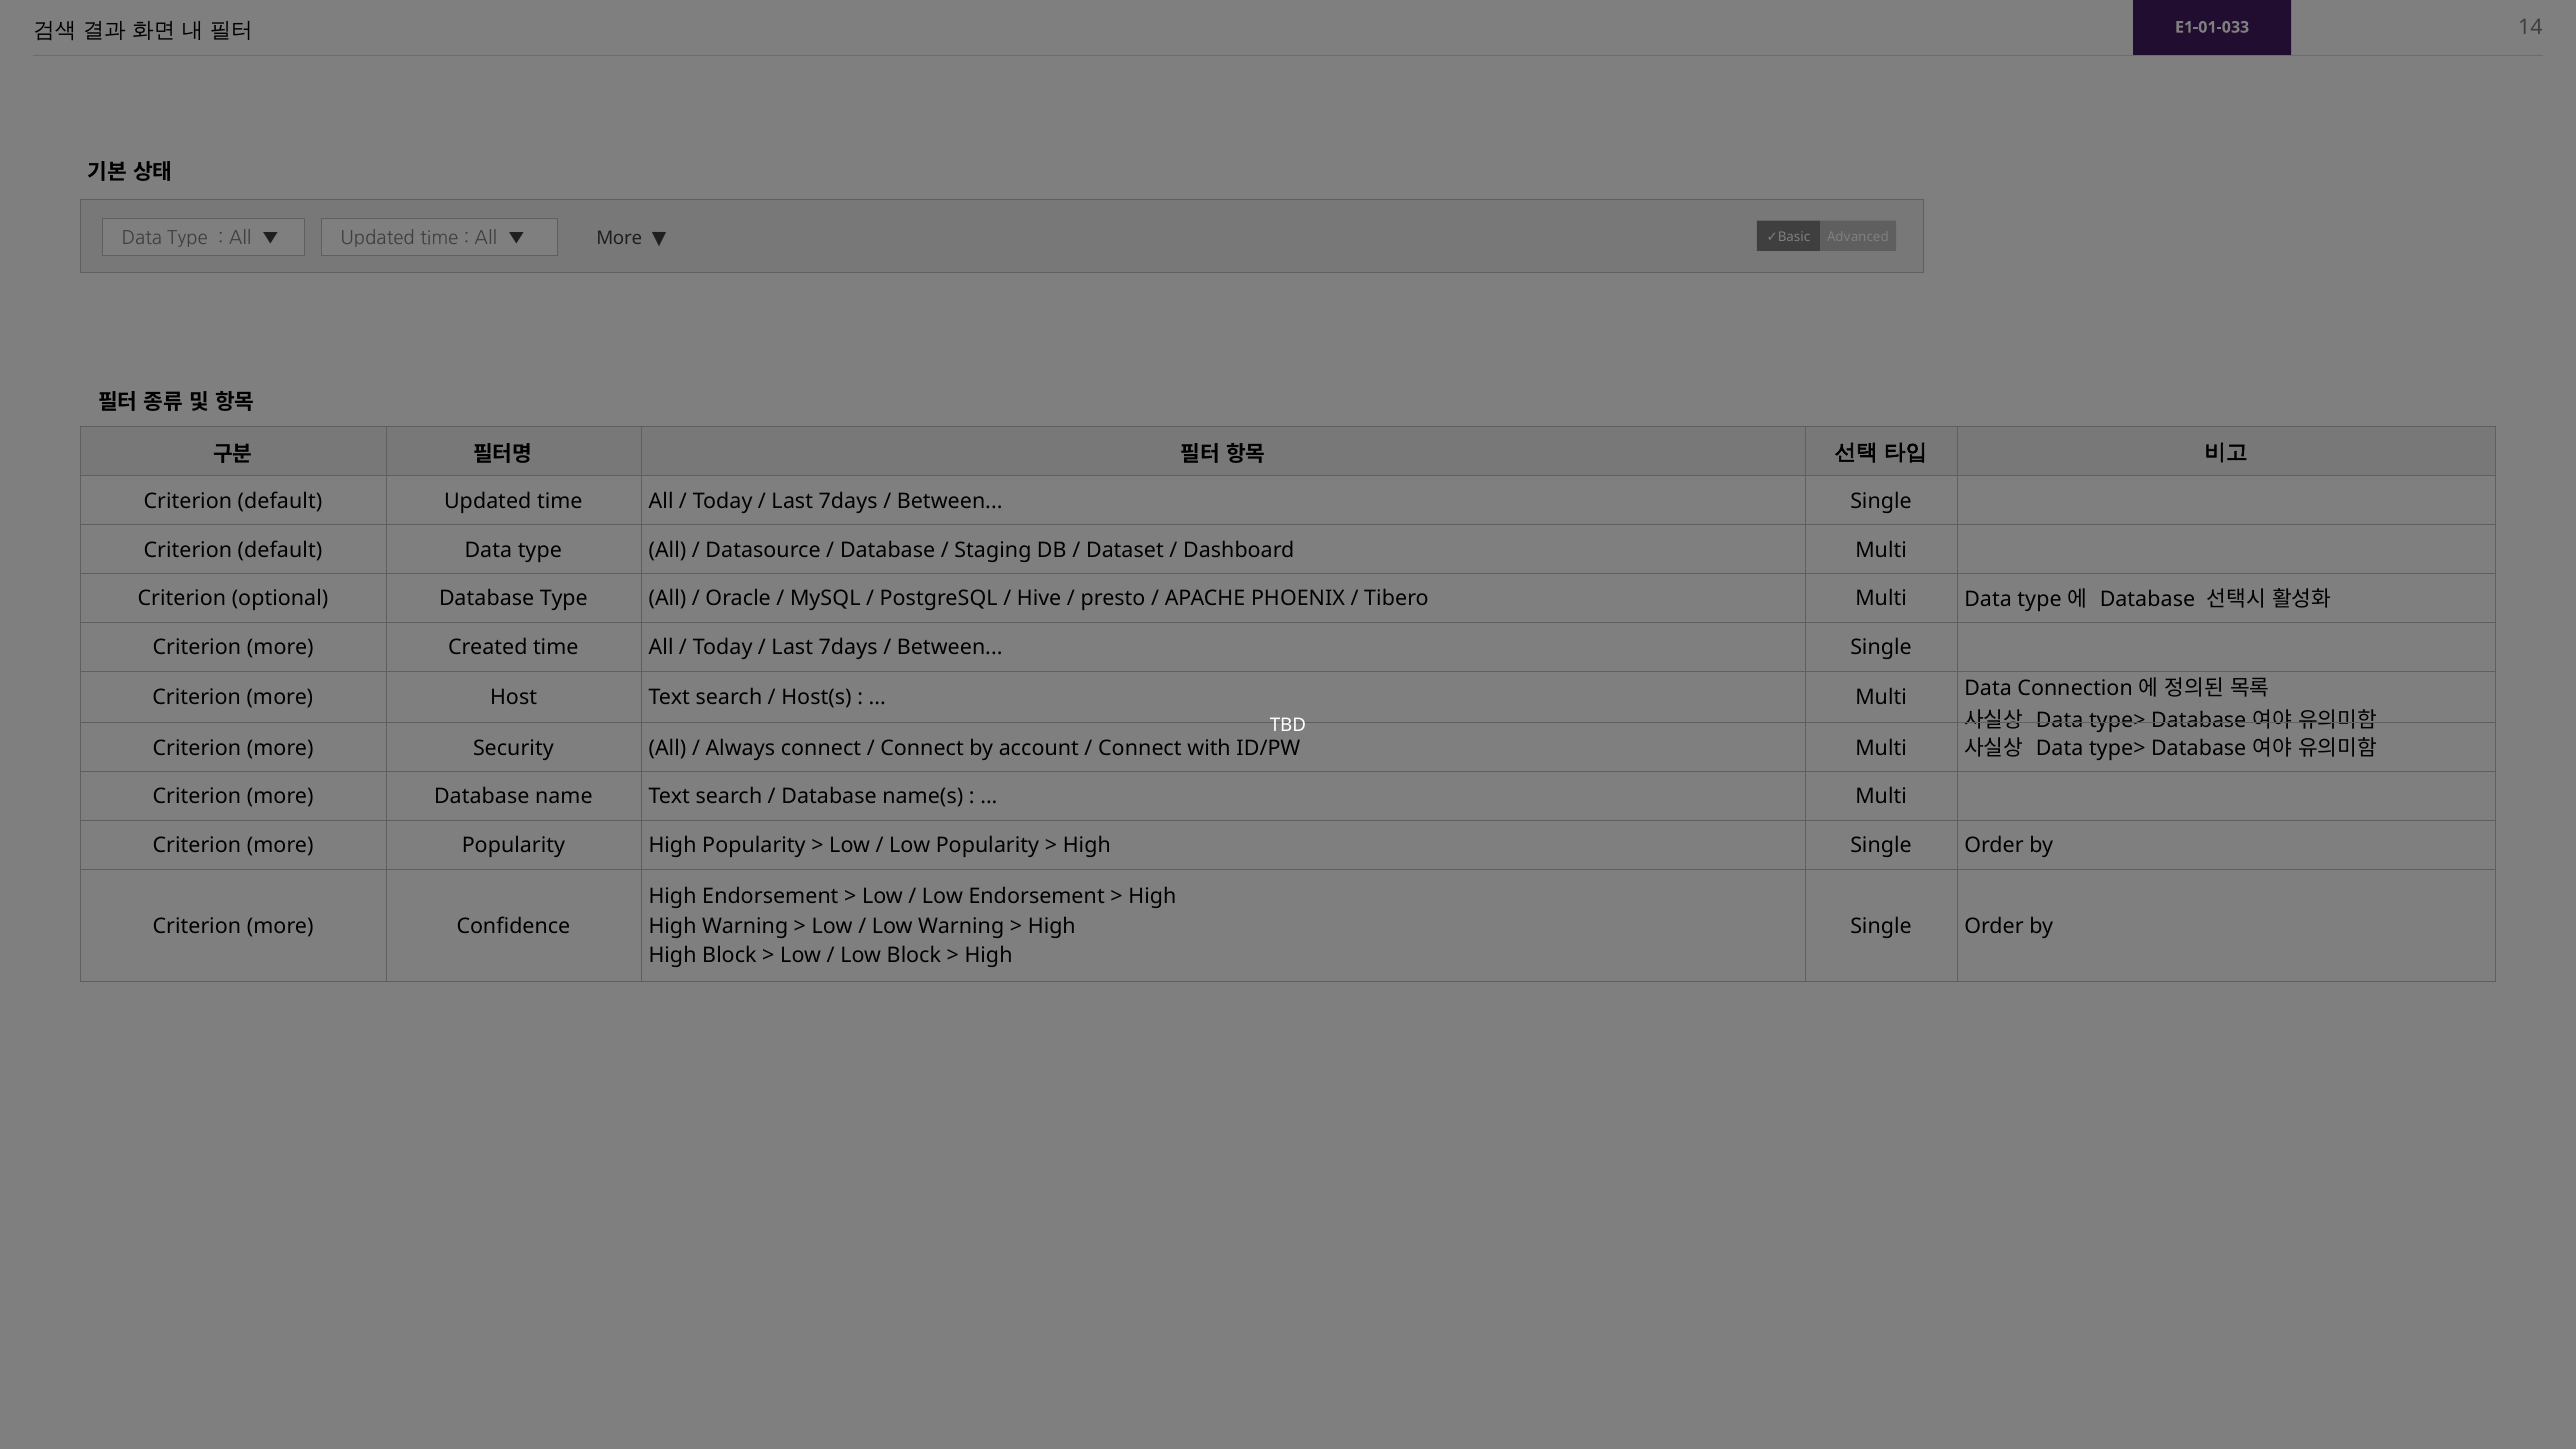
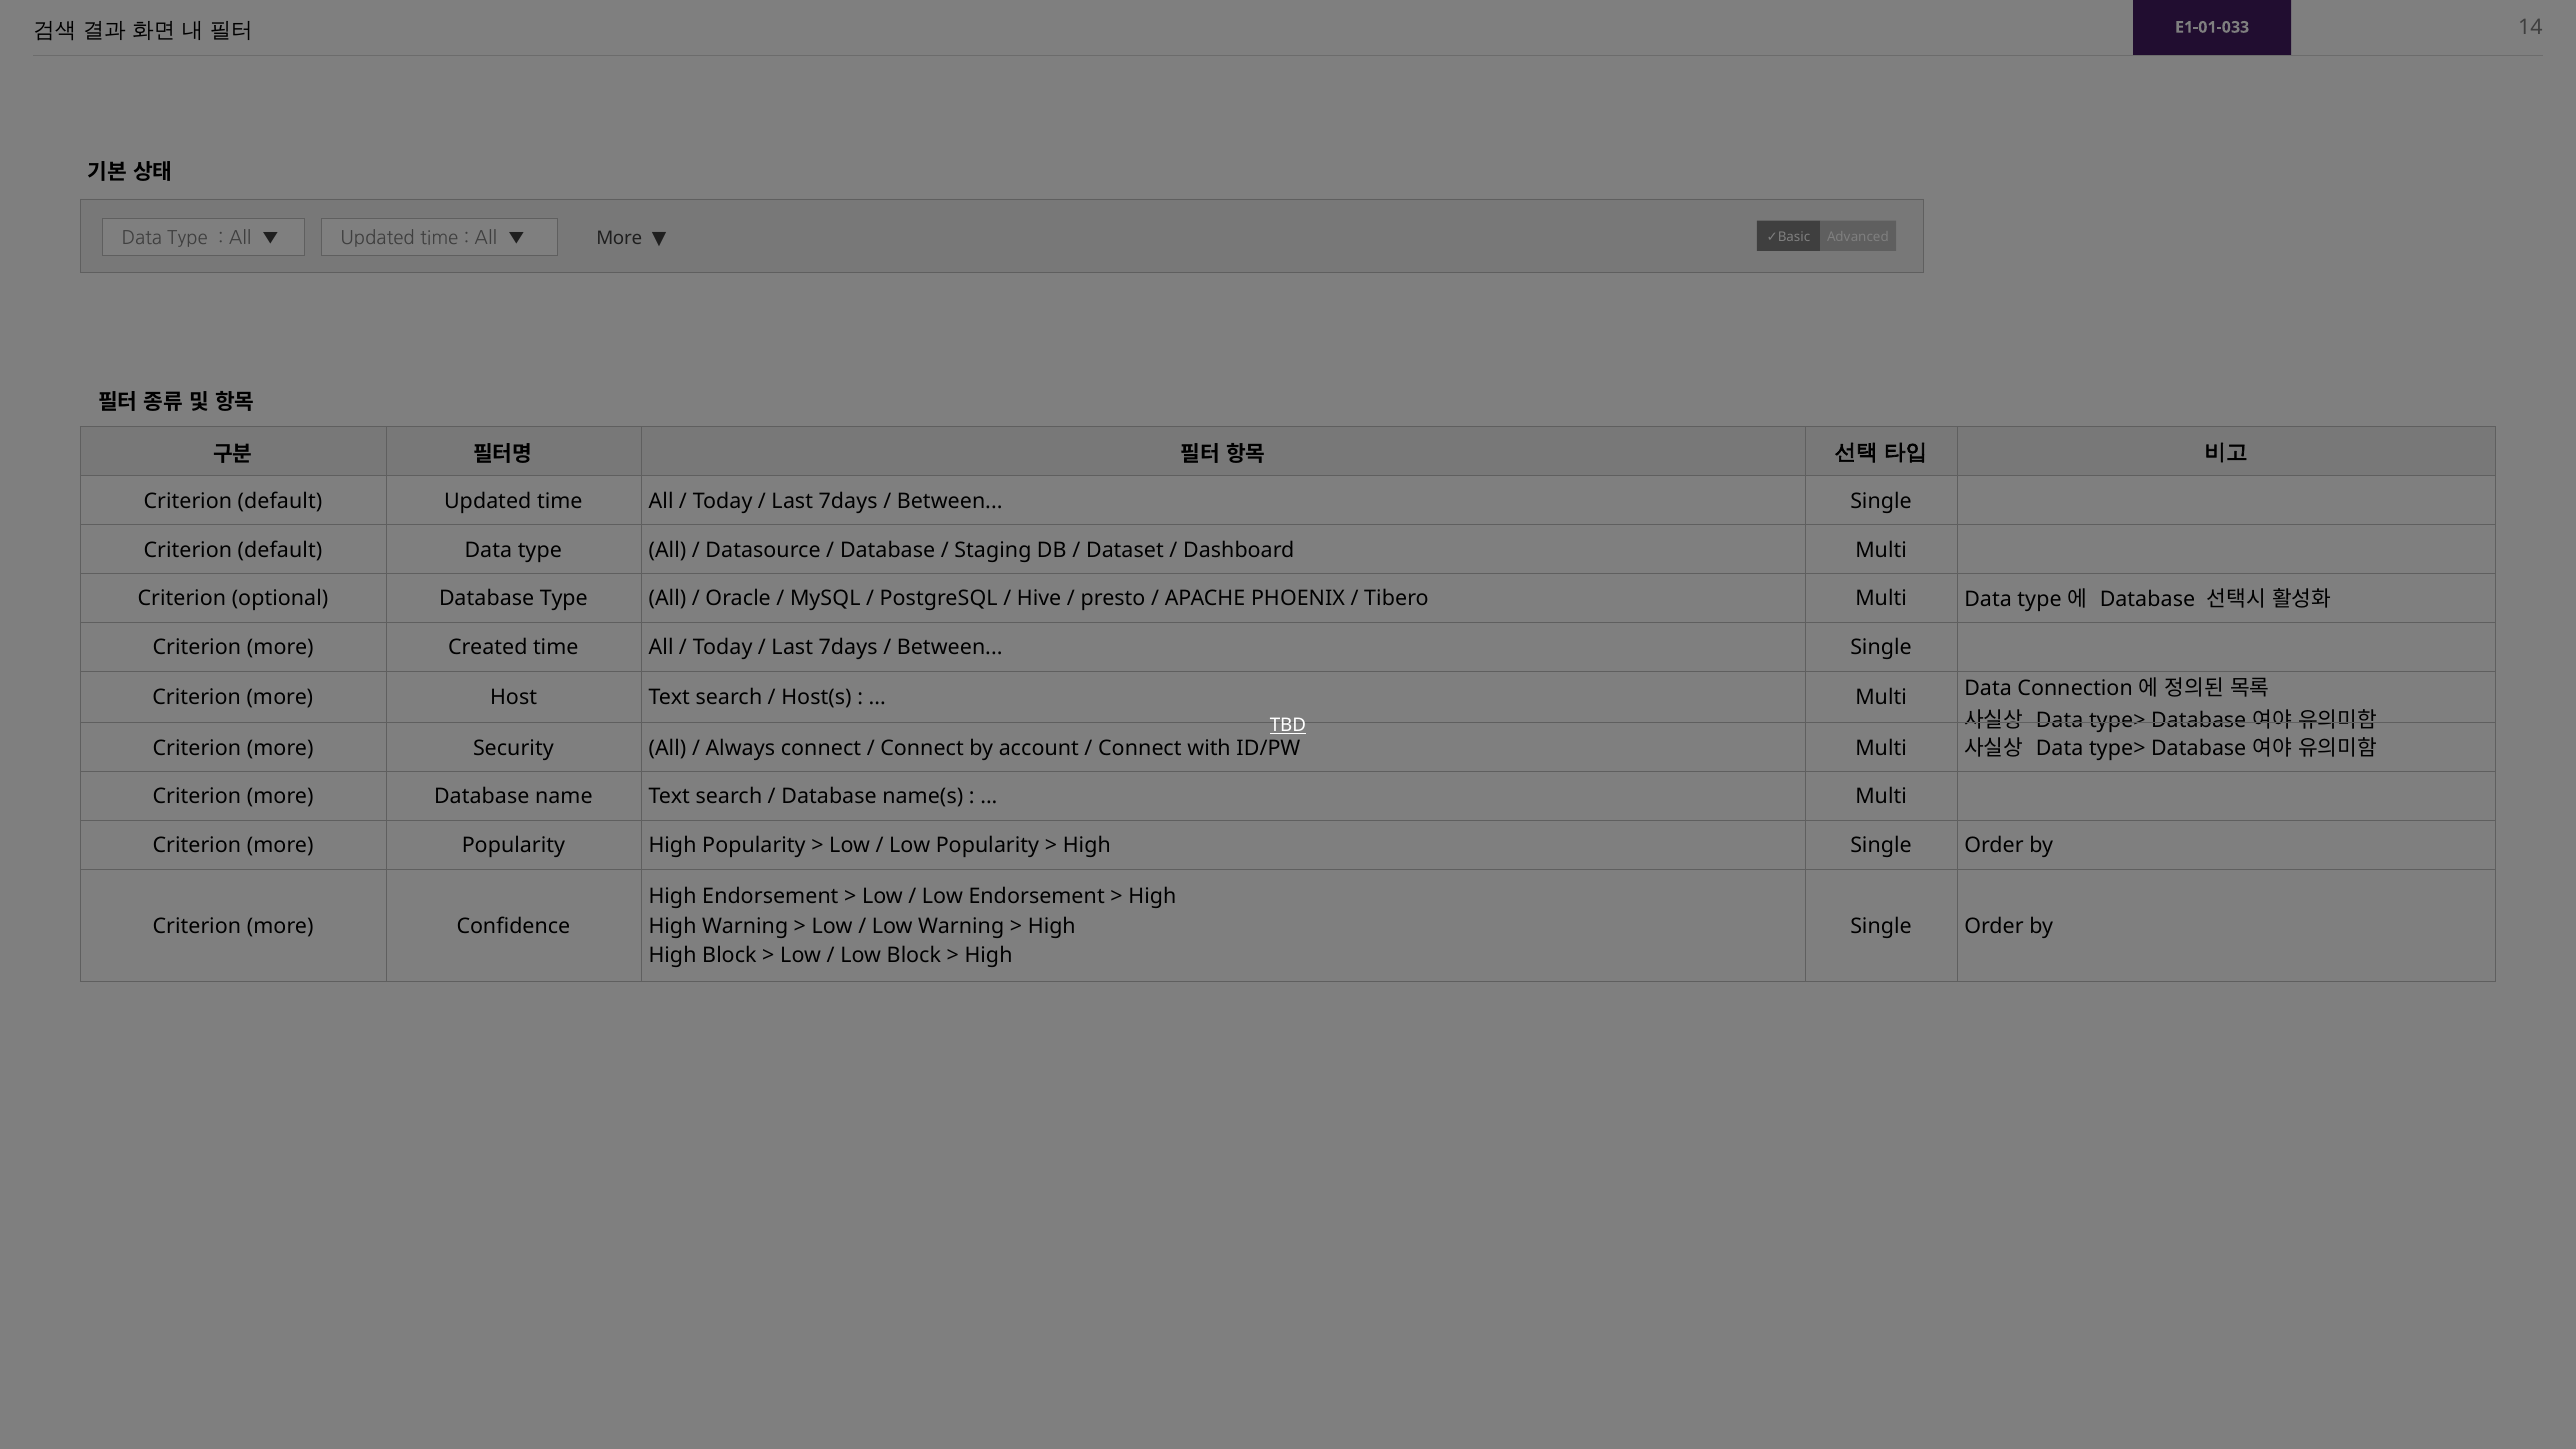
TBD underline: none -> present (1288, 726)
